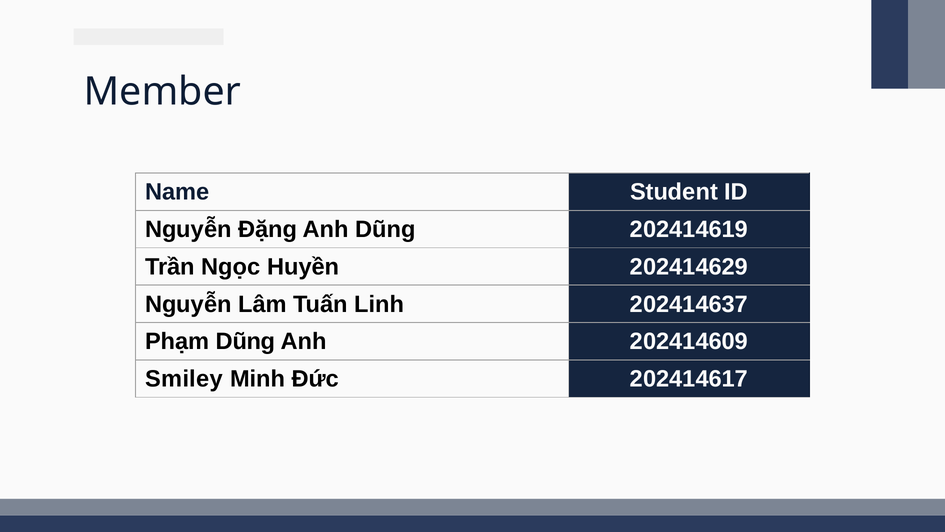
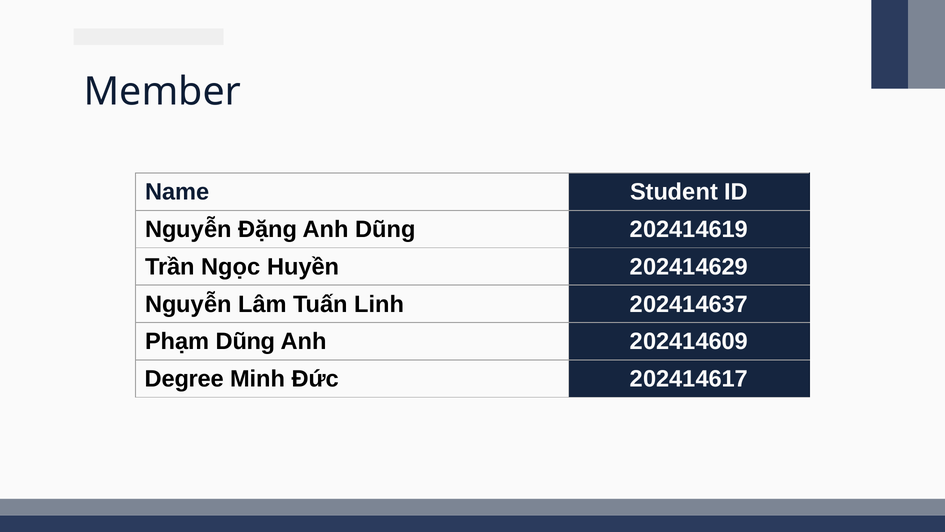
Smiley: Smiley -> Degree (184, 379)
